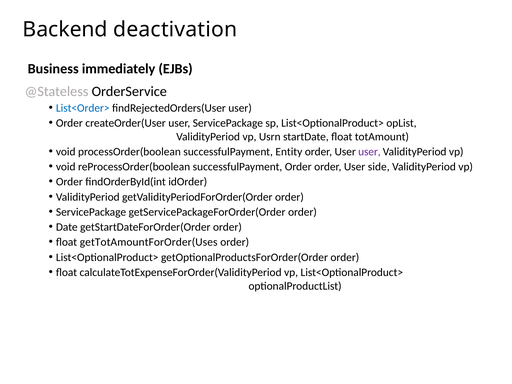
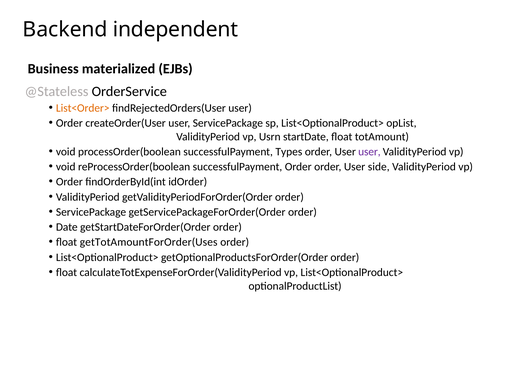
deactivation: deactivation -> independent (175, 30)
immediately: immediately -> materialized (119, 69)
List<Order> colour: blue -> orange (83, 108)
Entity: Entity -> Types (289, 152)
